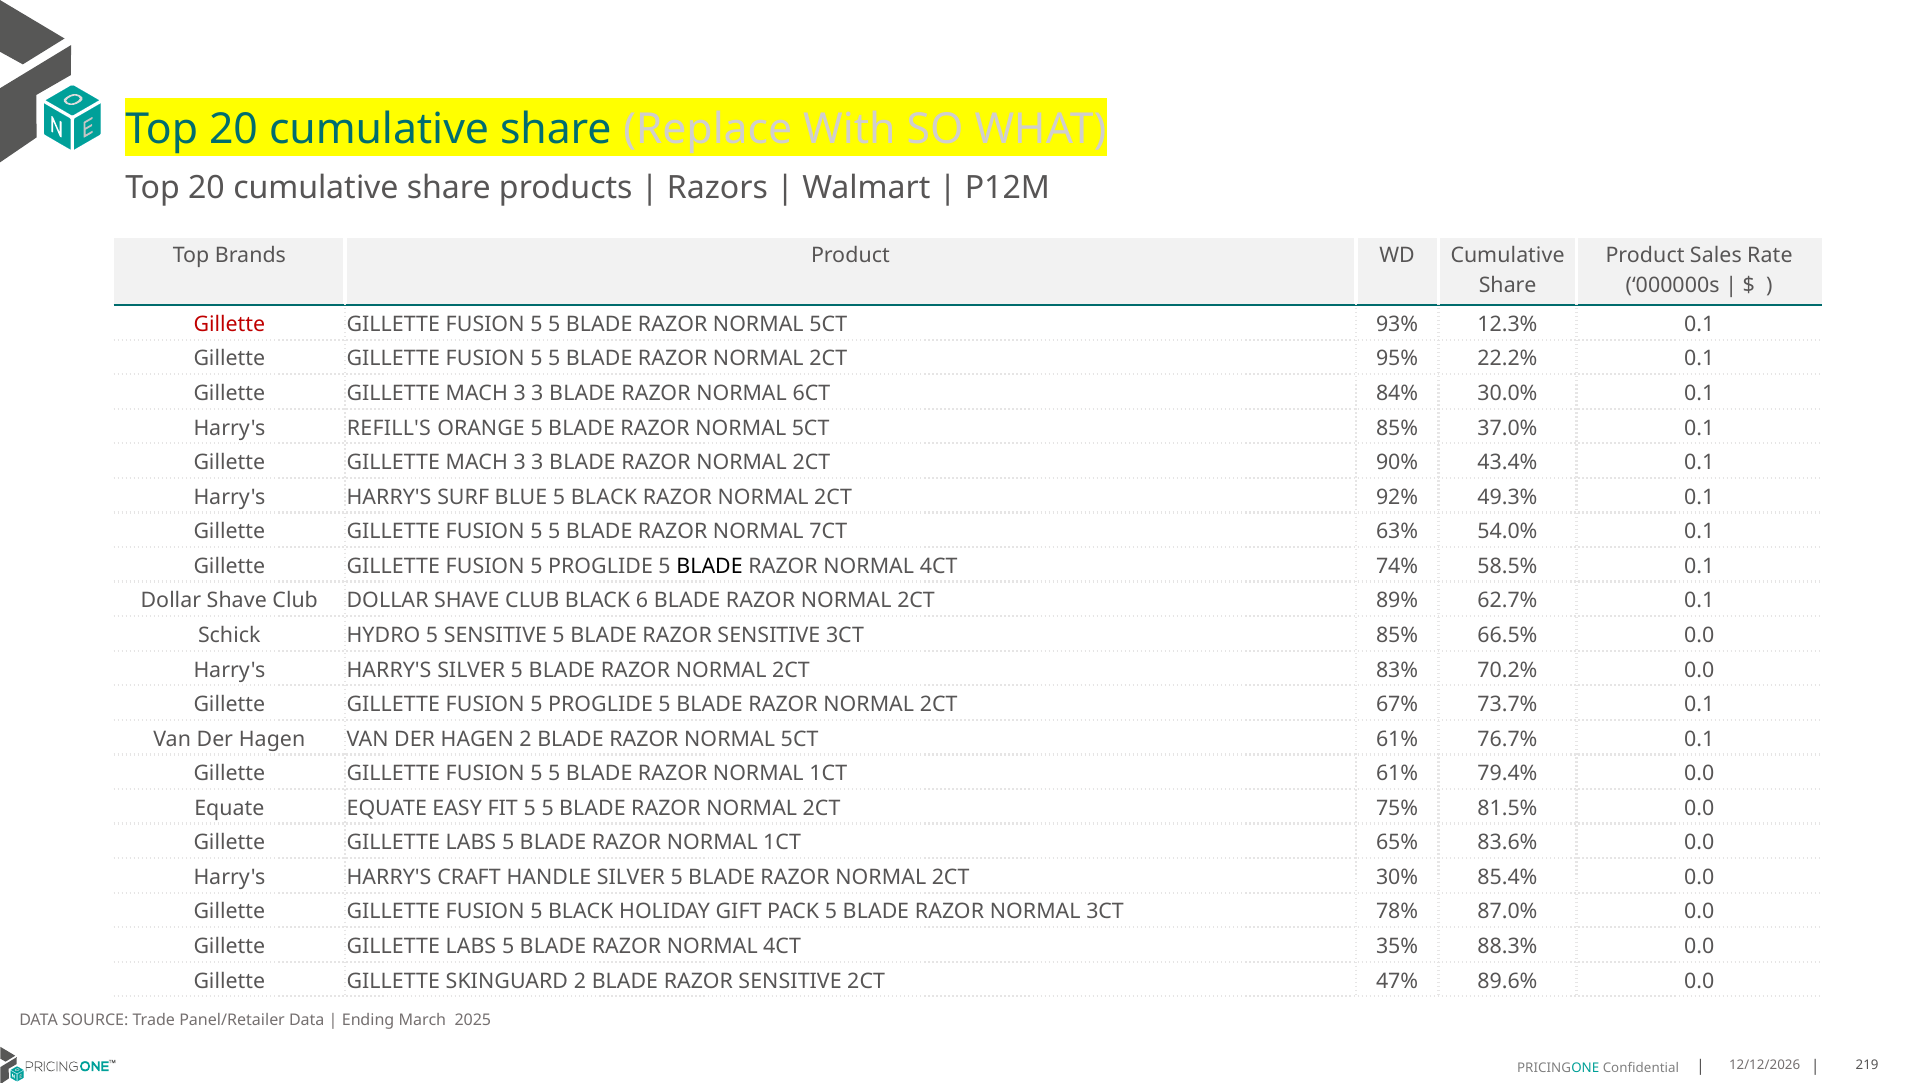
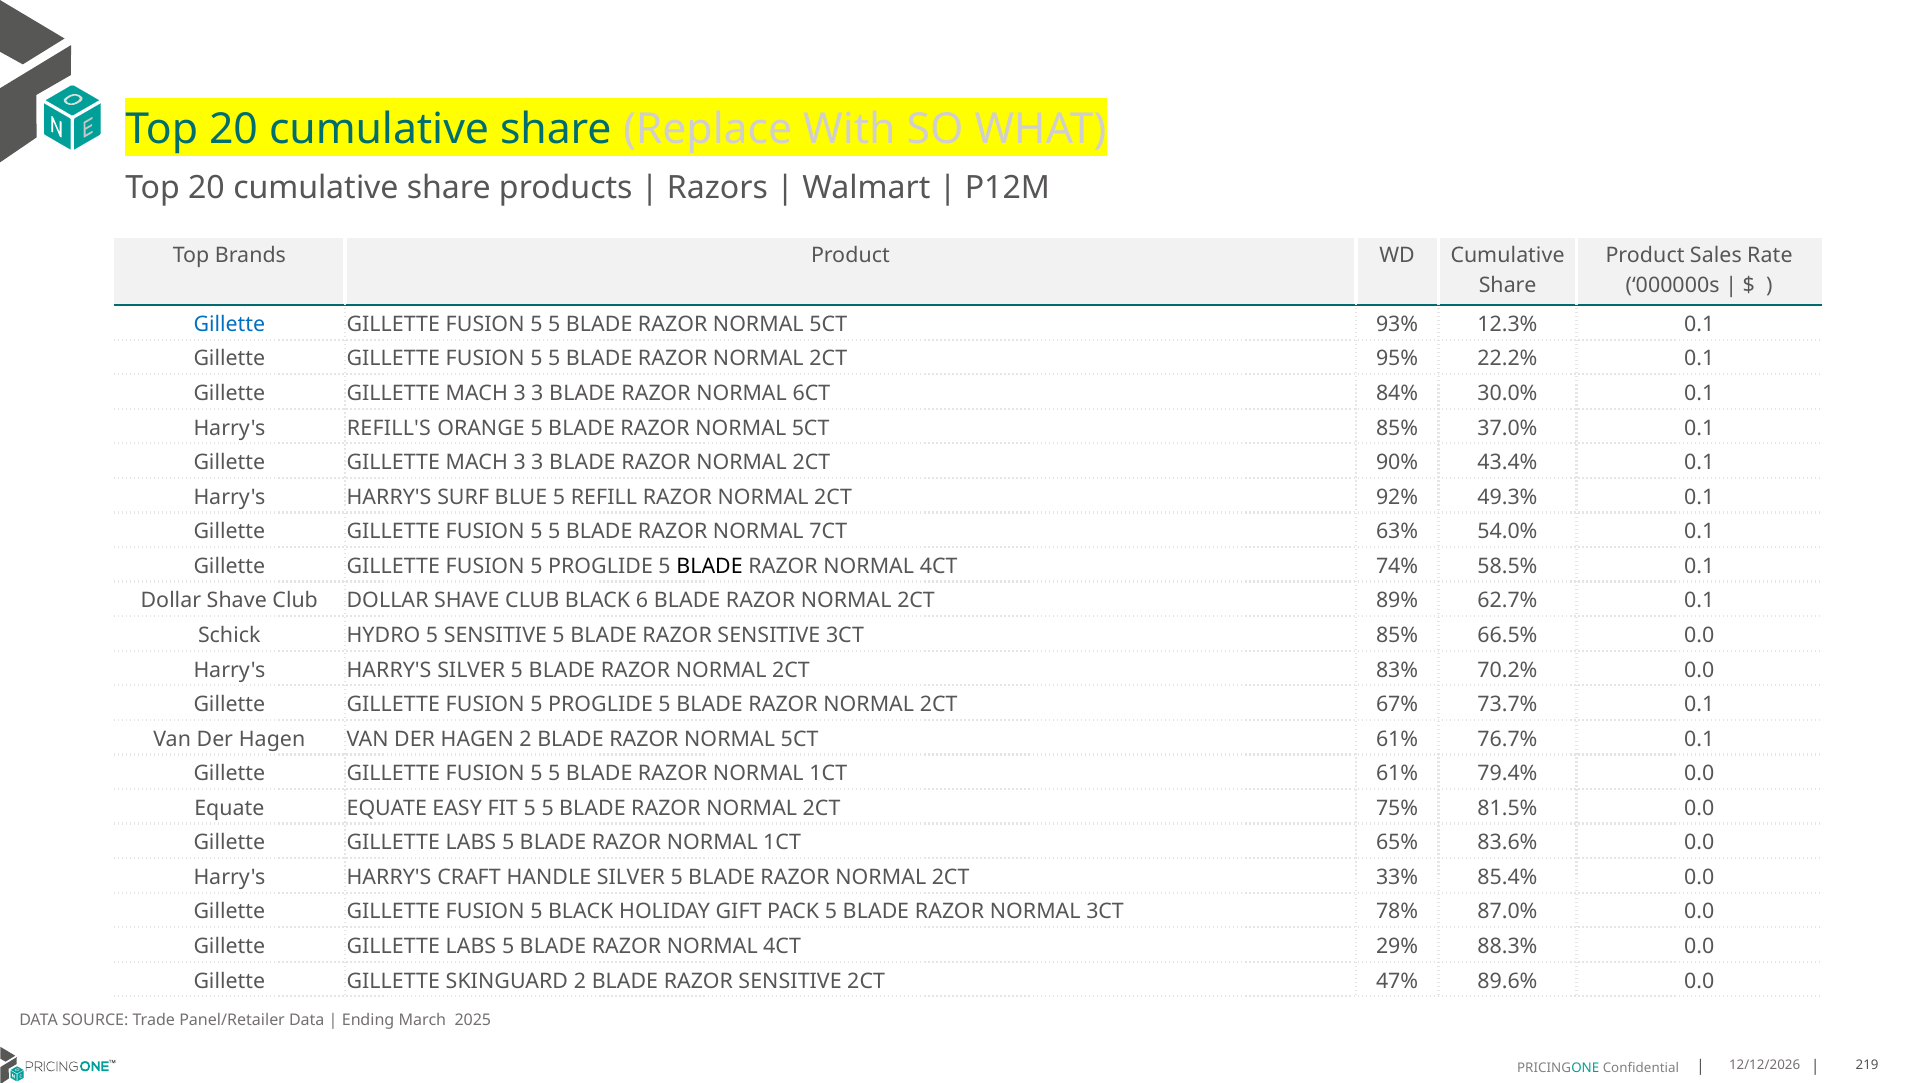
Gillette colour: red -> blue (229, 324)
BLUE 5 BLACK: BLACK -> REFILL (604, 497)
30%: 30% -> 33% (1397, 878)
35%: 35% -> 29% (1397, 947)
